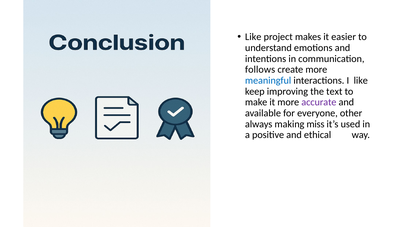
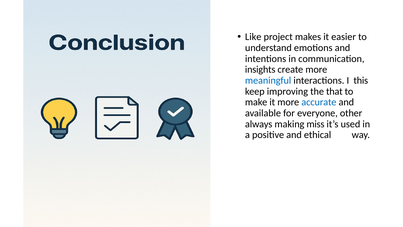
follows: follows -> insights (260, 70)
I like: like -> this (361, 80)
text: text -> that (334, 91)
accurate colour: purple -> blue (319, 102)
